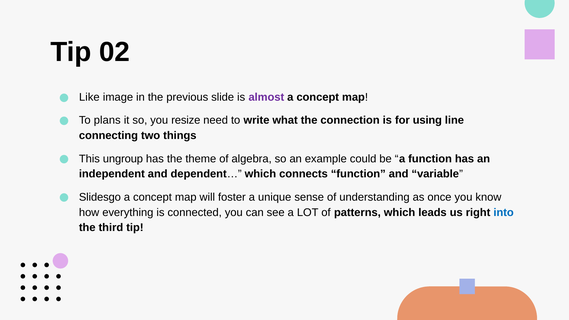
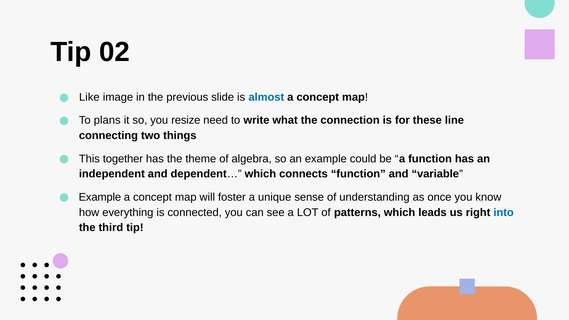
almost colour: purple -> blue (266, 97)
using: using -> these (427, 120)
ungroup: ungroup -> together (123, 159)
Slidesgo: Slidesgo -> Example (100, 197)
